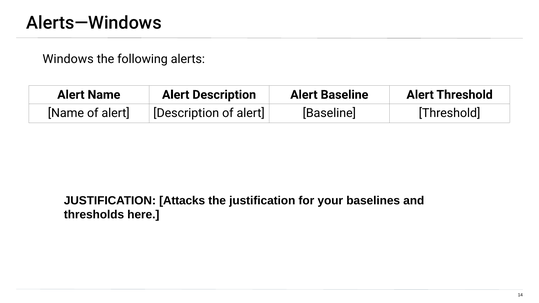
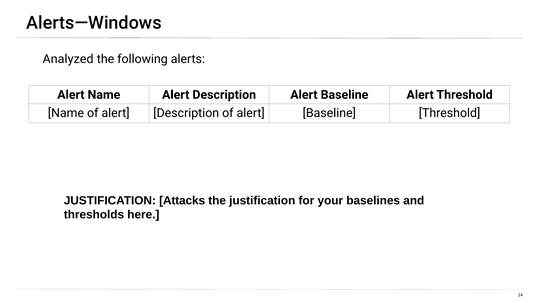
Windows: Windows -> Analyzed (68, 59)
